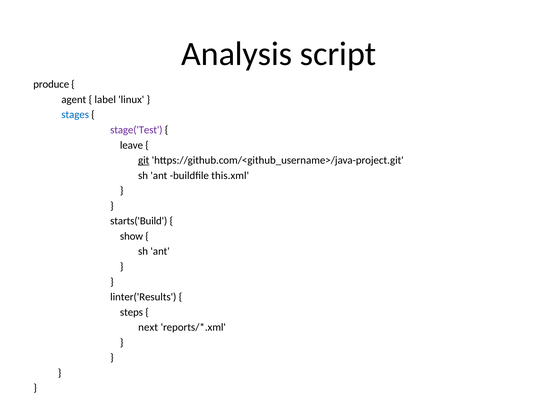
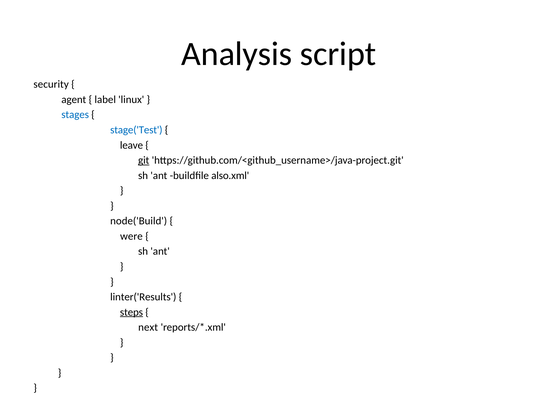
produce: produce -> security (51, 84)
stage('Test colour: purple -> blue (136, 130)
this.xml: this.xml -> also.xml (230, 176)
starts('Build: starts('Build -> node('Build (139, 221)
show: show -> were (131, 236)
steps underline: none -> present (131, 313)
